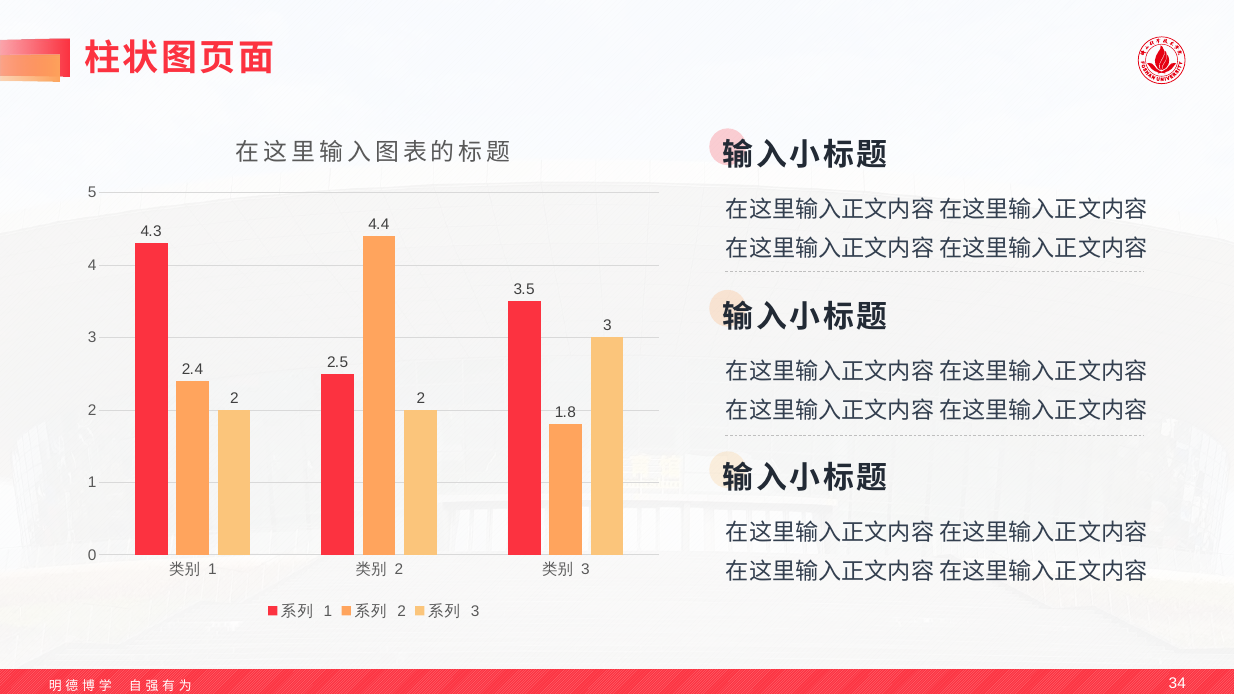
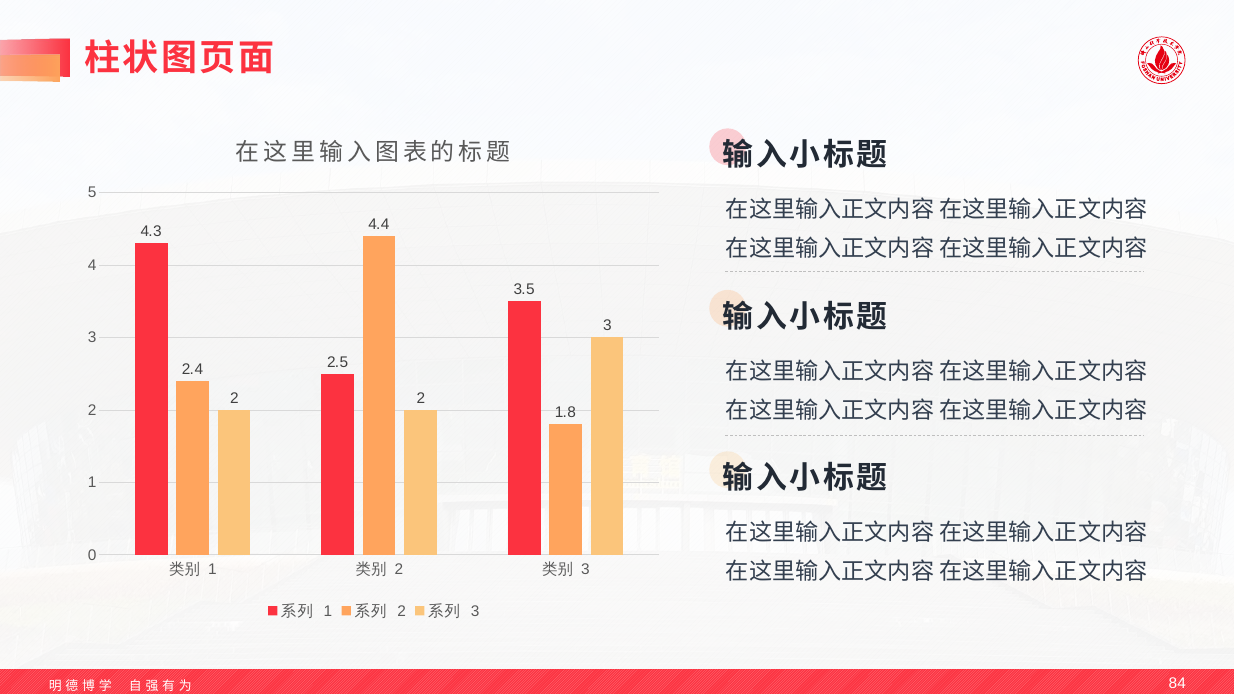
34: 34 -> 84 (1177, 683)
